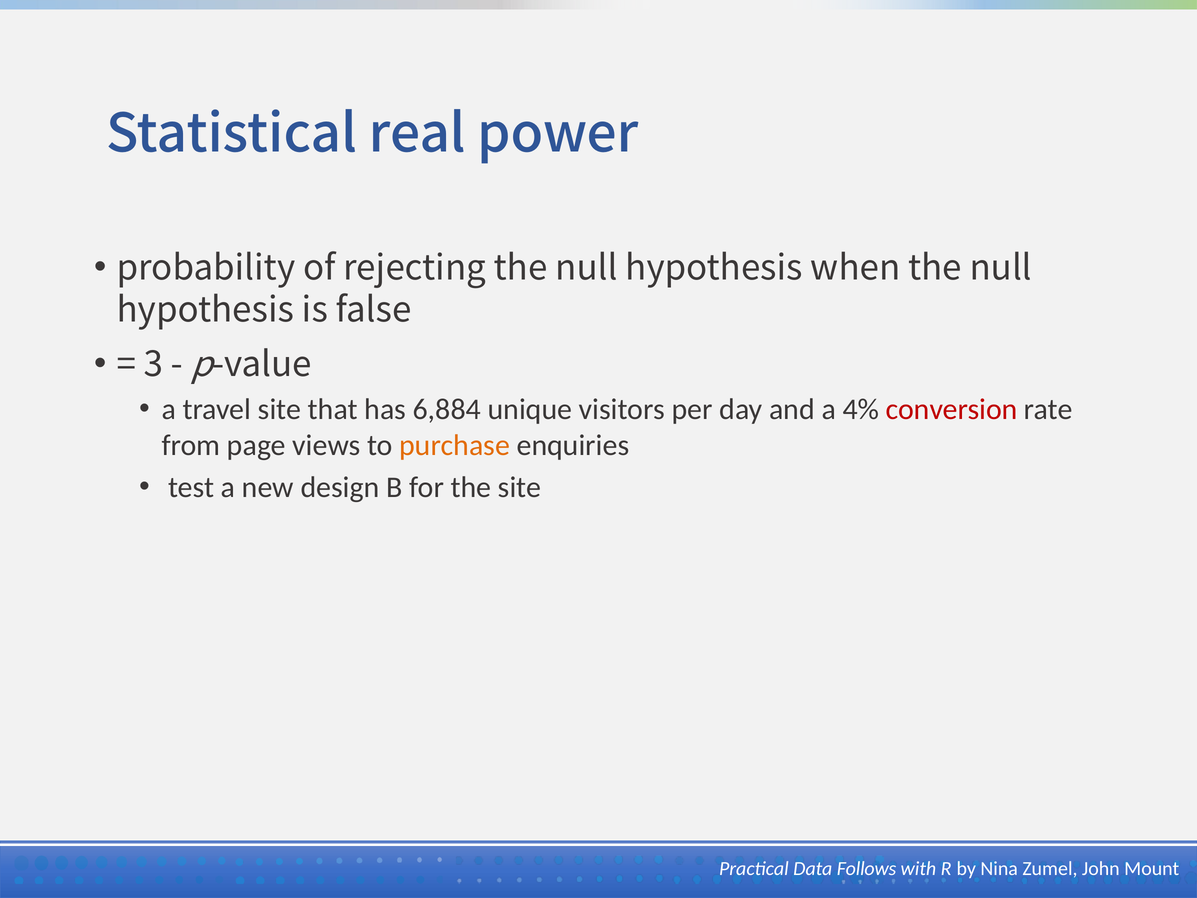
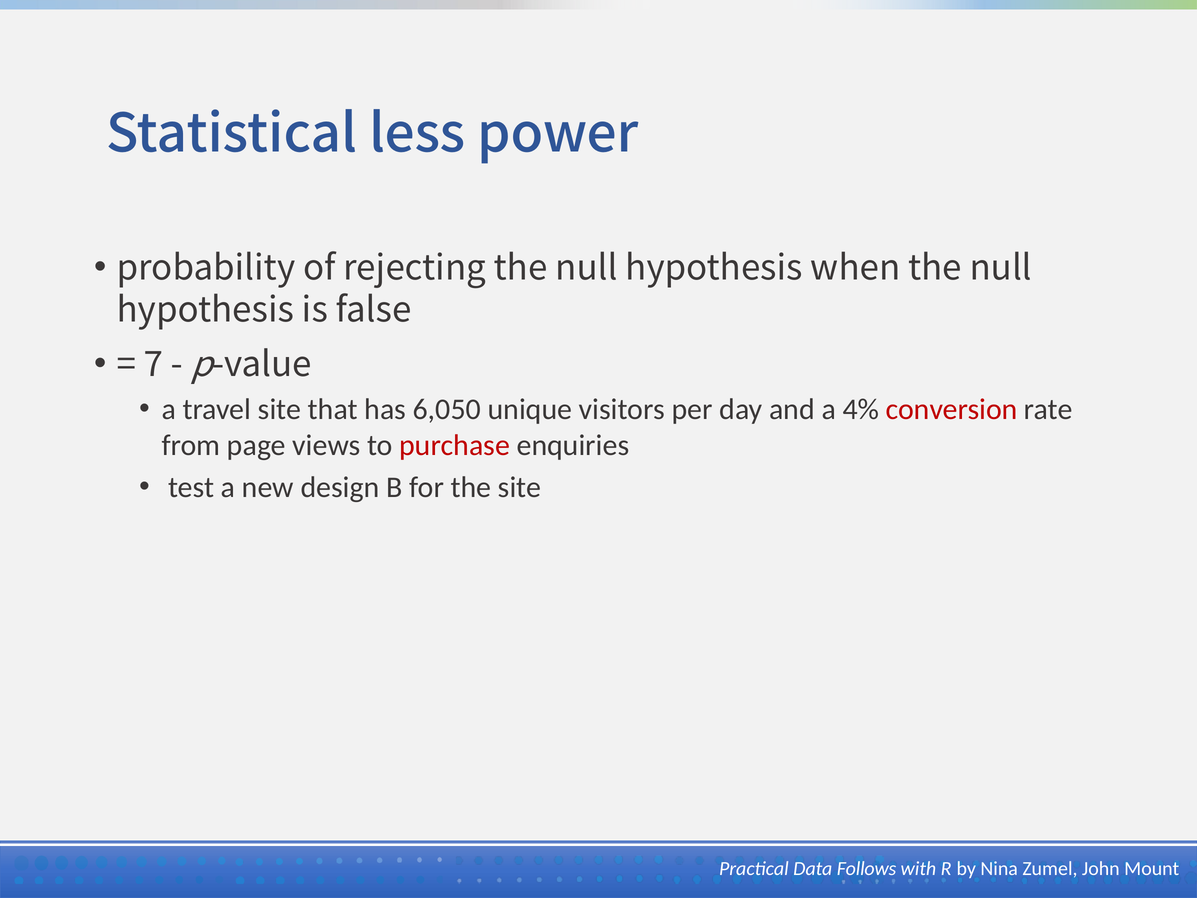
real: real -> less (417, 134)
3: 3 -> 7 (154, 365)
6,884: 6,884 -> 6,050 (447, 409)
purchase colour: orange -> red (455, 445)
